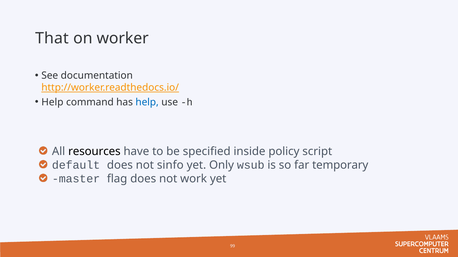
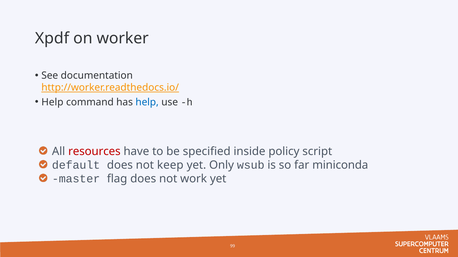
That: That -> Xpdf (52, 39)
resources colour: black -> red (94, 152)
sinfo: sinfo -> keep (170, 165)
temporary: temporary -> miniconda (340, 165)
